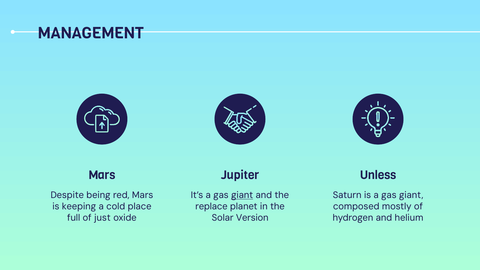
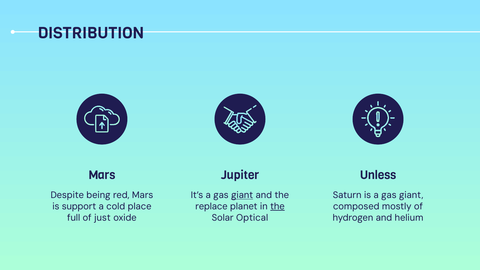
MANAGEMENT: MANAGEMENT -> DISTRIBUTION (91, 33)
keeping: keeping -> support (79, 206)
the underline: none -> present (277, 206)
Version: Version -> Optical (252, 218)
